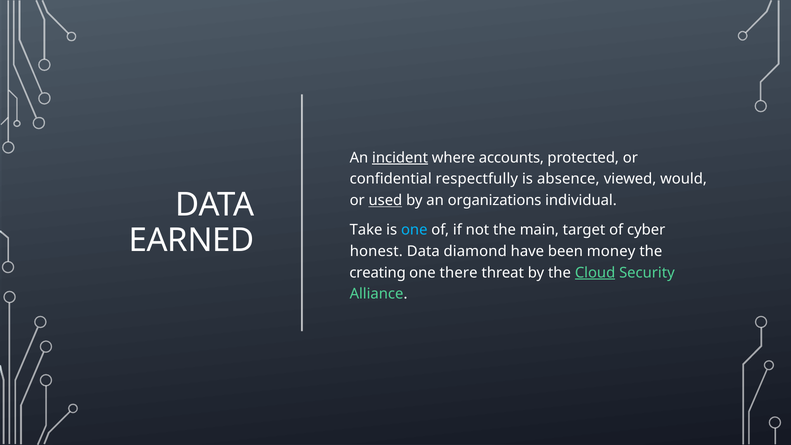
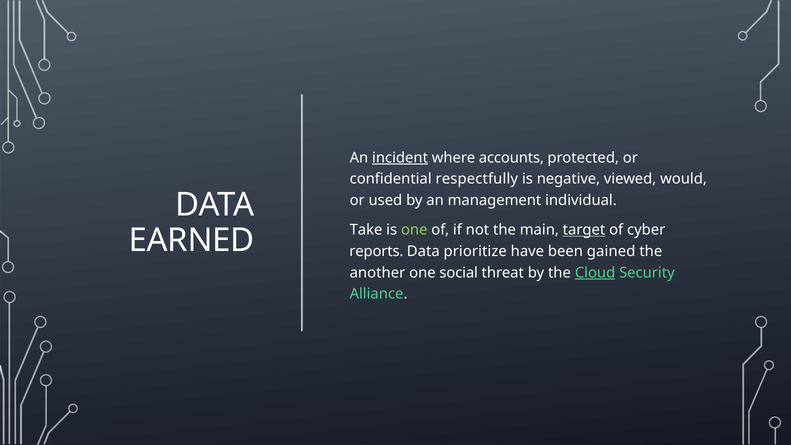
absence: absence -> negative (568, 179)
used underline: present -> none (385, 200)
organizations: organizations -> management (494, 200)
one colour: light blue -> light green (414, 230)
target underline: none -> present (584, 230)
honest: honest -> reports (376, 251)
diamond: diamond -> prioritize (475, 251)
money: money -> gained (611, 251)
creating: creating -> another (377, 273)
there: there -> social (459, 273)
